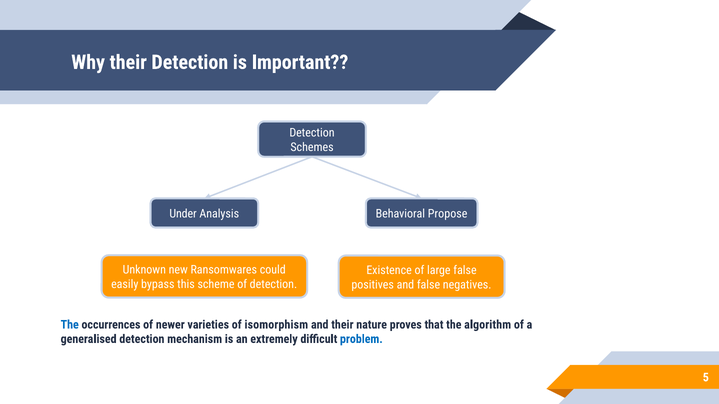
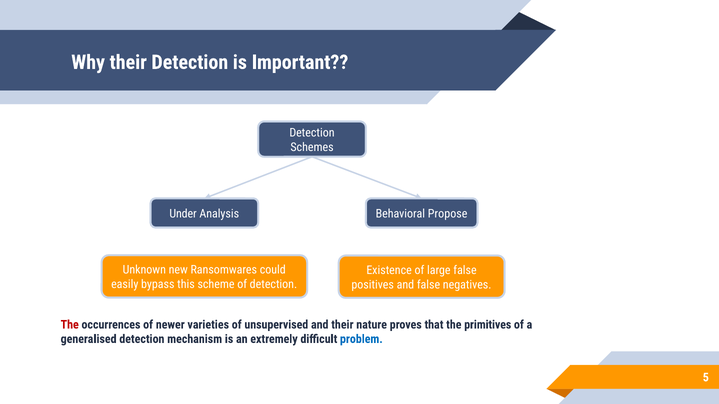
The colour: blue -> red (70, 325)
isomorphism: isomorphism -> unsupervised (276, 325)
algorithm: algorithm -> primitives (488, 325)
